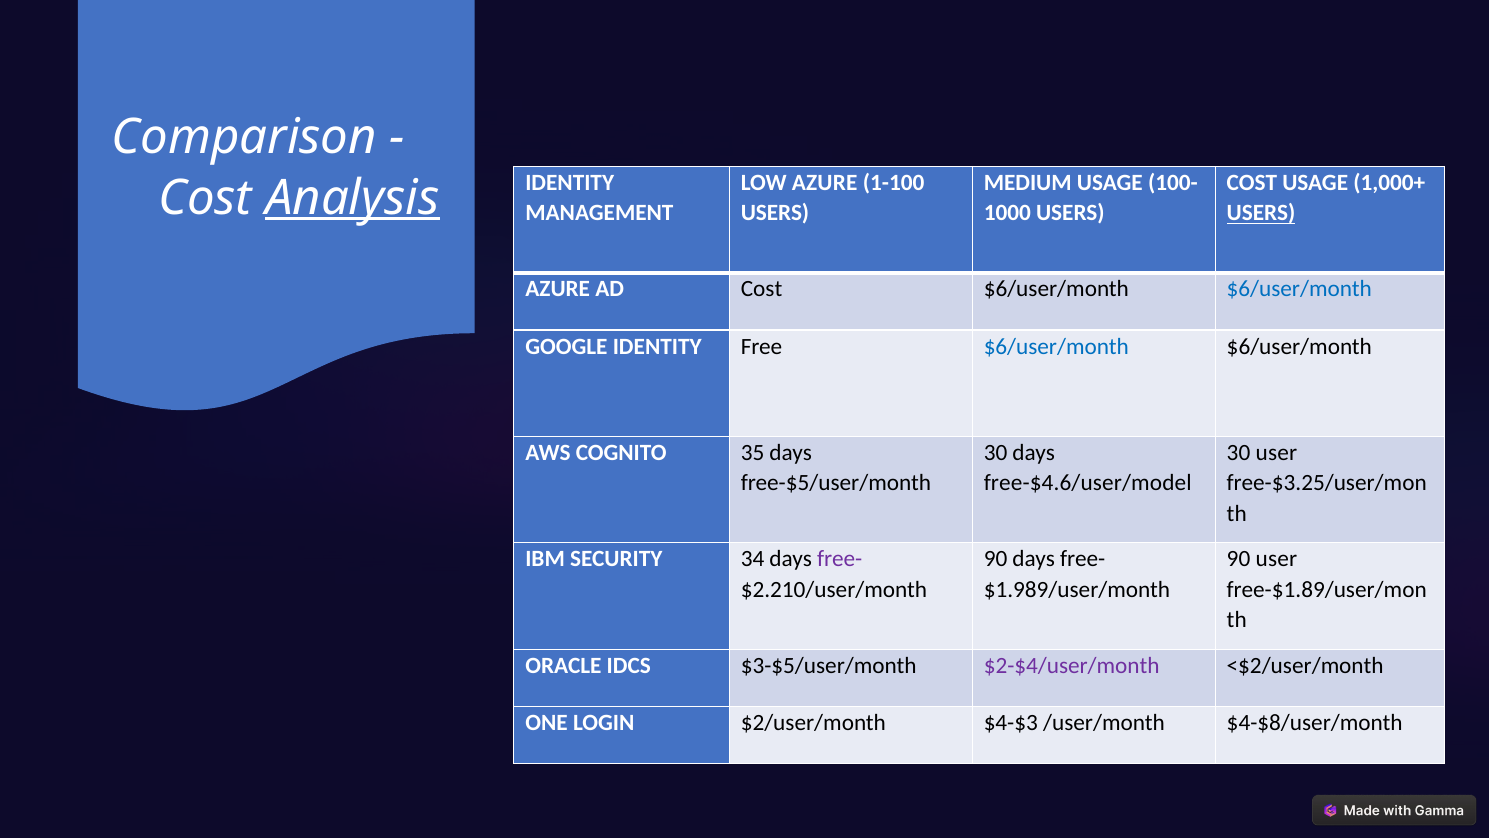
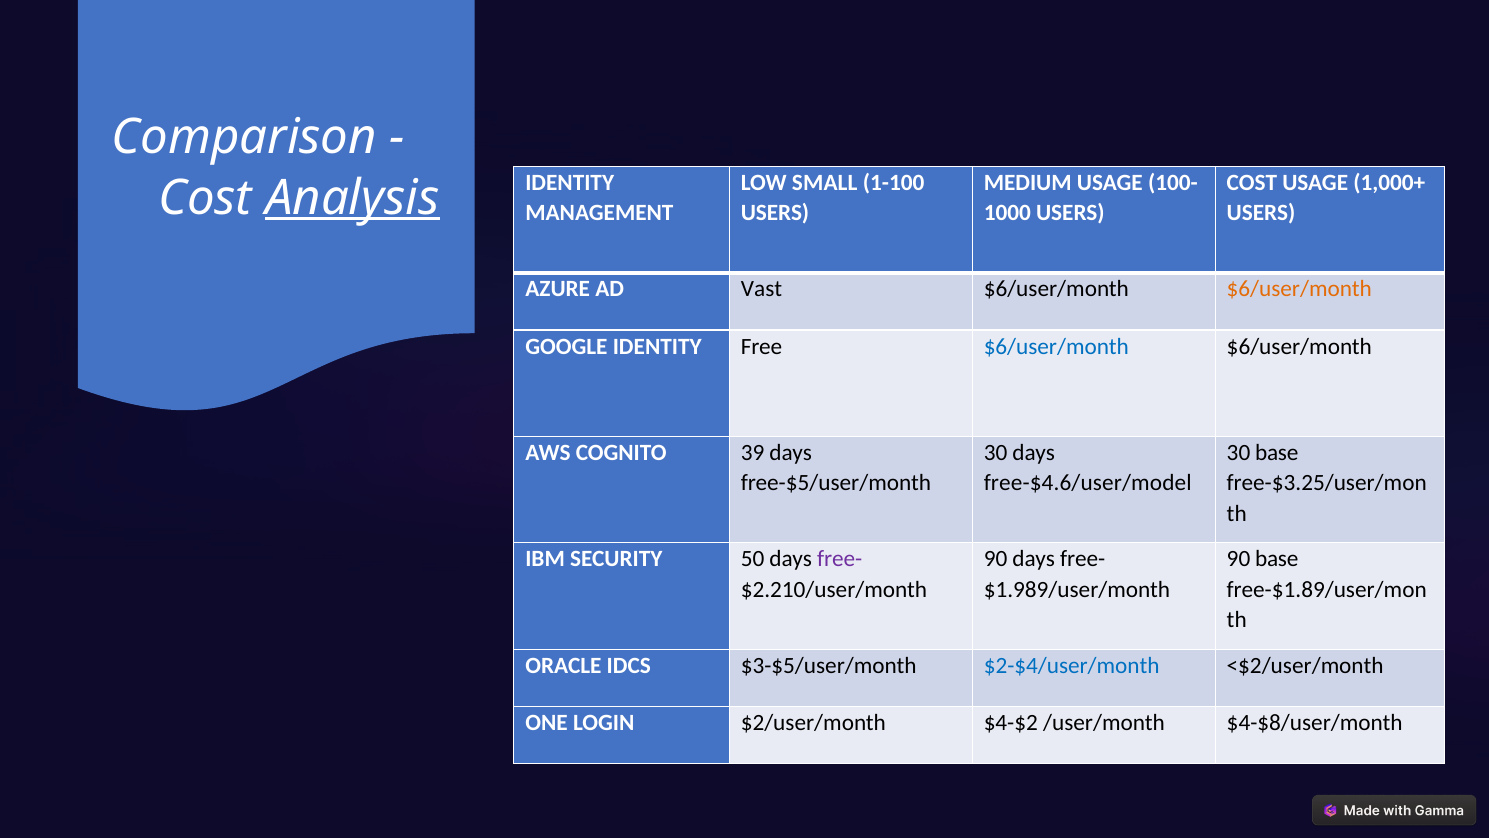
LOW AZURE: AZURE -> SMALL (825, 183)
USERS underline: present -> none (1261, 213)
AD Cost: Cost -> Vast (761, 289)
$6/user/month colour: blue -> orange (1299, 289)
35: 35 -> 39 (753, 453)
30 user: user -> base (1277, 453)
34: 34 -> 50 (753, 559)
90 user: user -> base (1277, 559)
$2-$4/user/month colour: purple -> blue (1072, 665)
$4-$3: $4-$3 -> $4-$2 (1011, 722)
